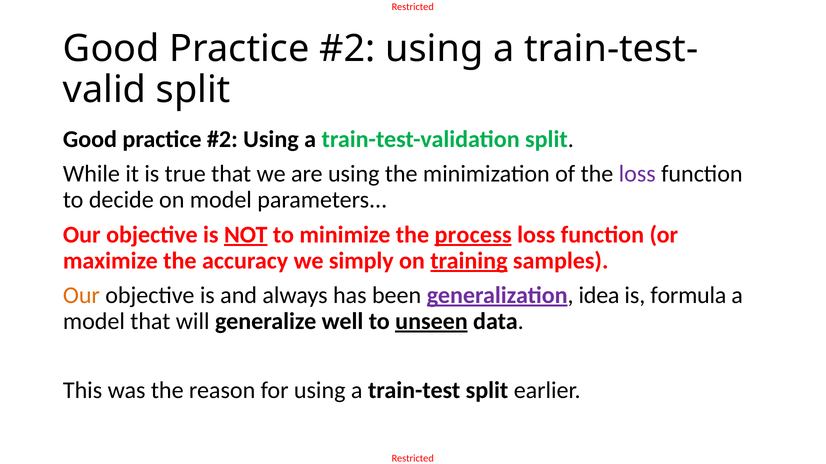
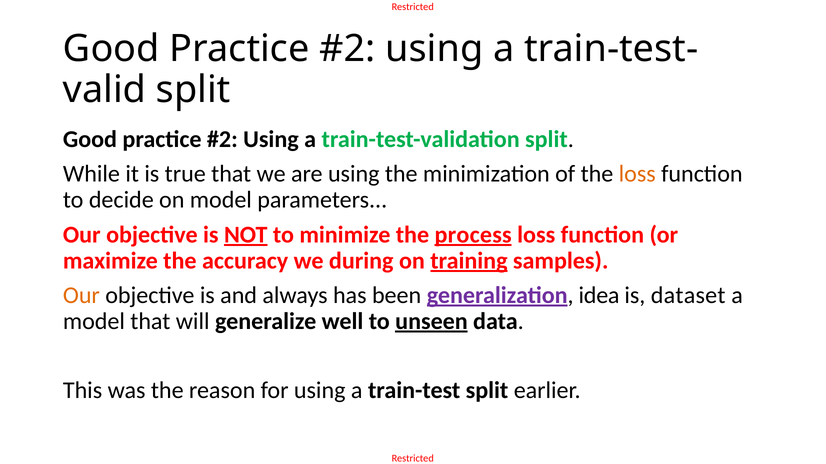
loss colour: purple -> orange (637, 174)
simply: simply -> during (361, 261)
formula: formula -> dataset (688, 296)
